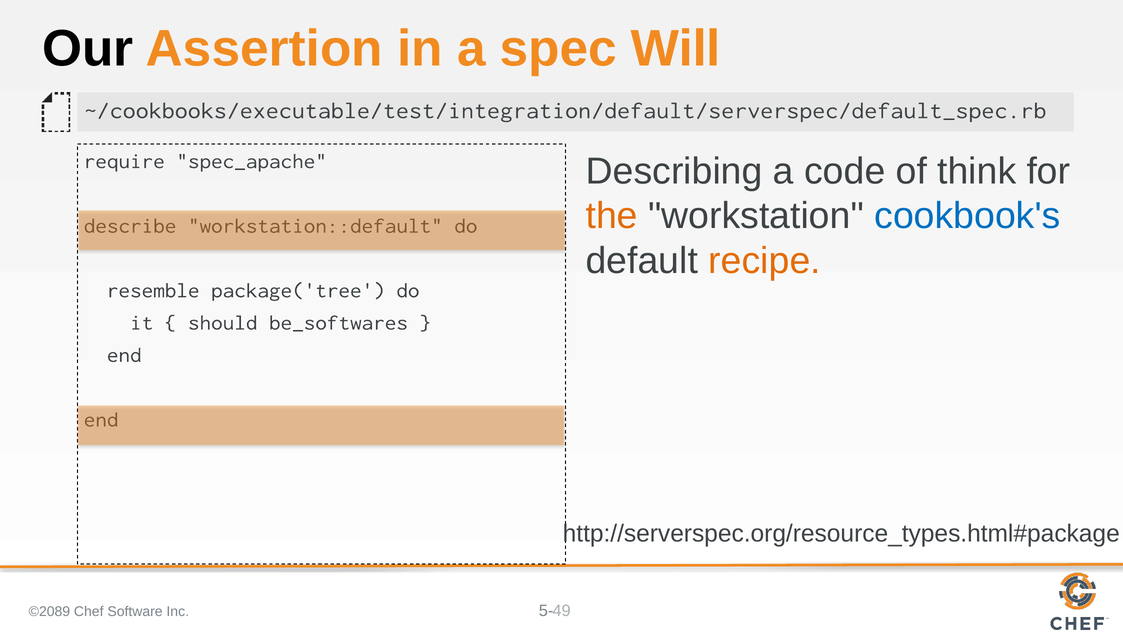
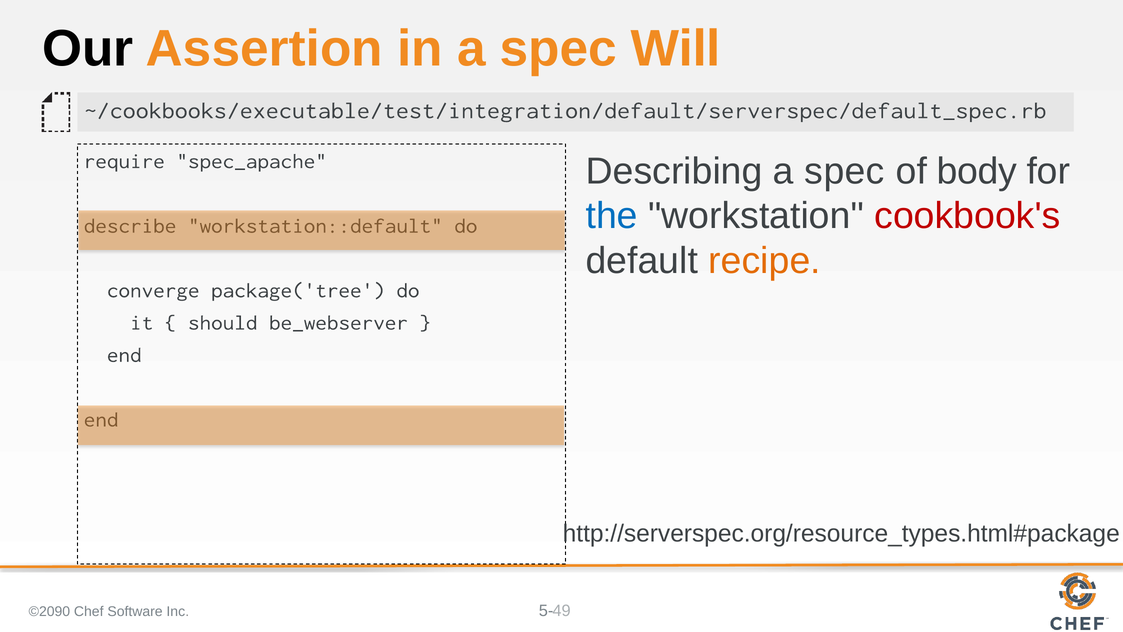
Describing a code: code -> spec (845, 171)
think: think -> body (977, 171)
the colour: orange -> blue (612, 216)
cookbook's colour: blue -> red (967, 216)
resemble: resemble -> converge (153, 290)
be_softwares: be_softwares -> be_webserver (339, 322)
©2089: ©2089 -> ©2090 (49, 611)
